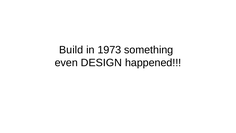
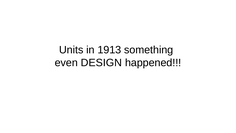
Build: Build -> Units (71, 50)
1973: 1973 -> 1913 (109, 50)
